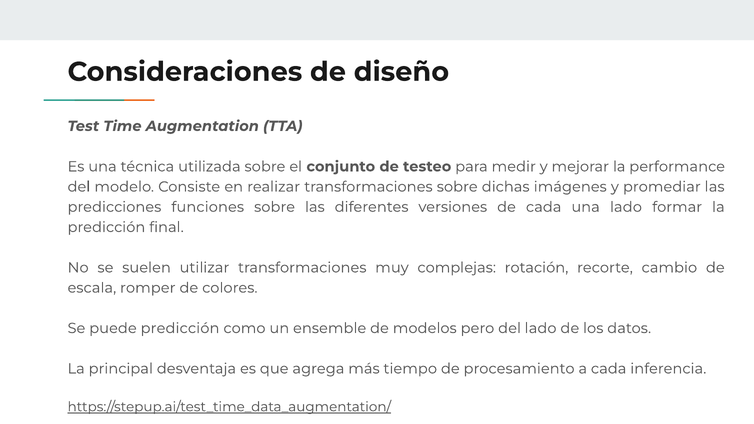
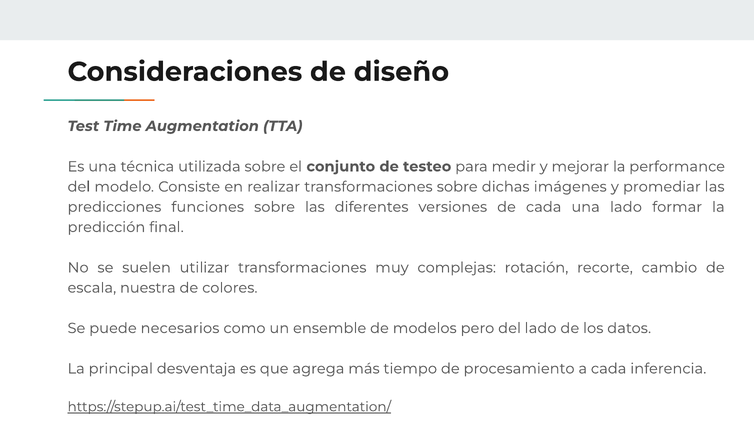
romper: romper -> nuestra (148, 288)
puede predicción: predicción -> necesarios (180, 328)
